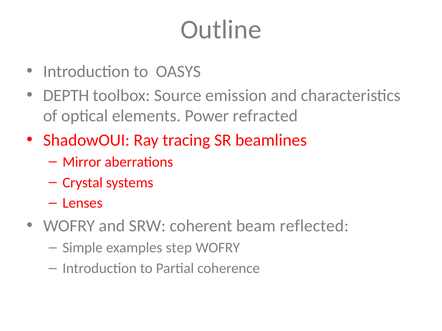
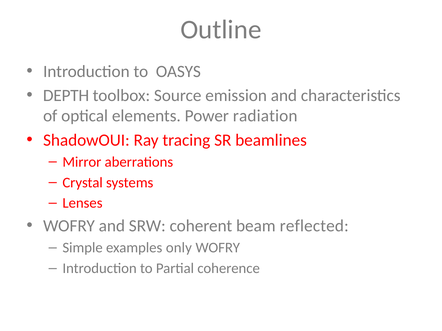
refracted: refracted -> radiation (265, 116)
step: step -> only (179, 248)
